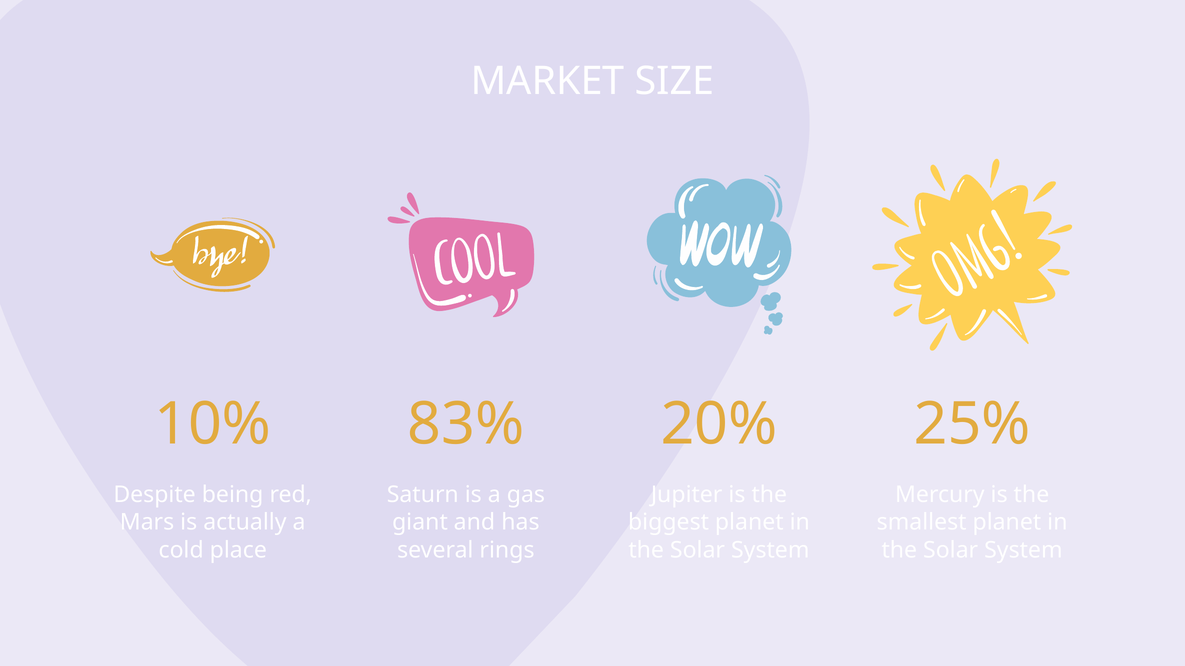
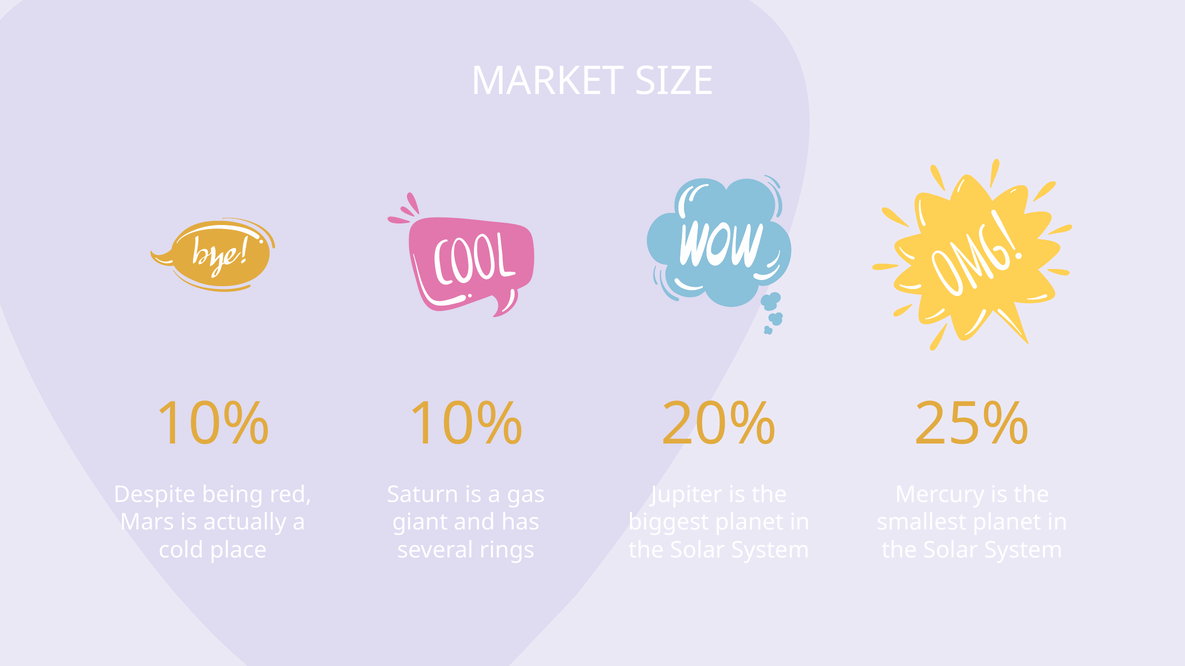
83%: 83% -> 10% (466, 424)
